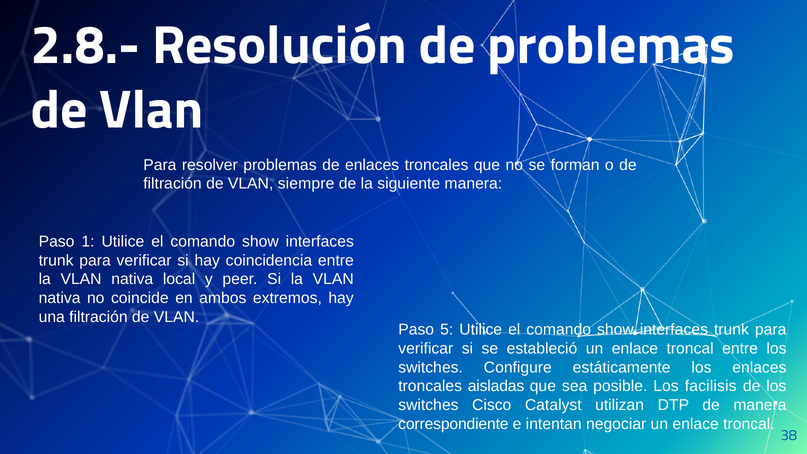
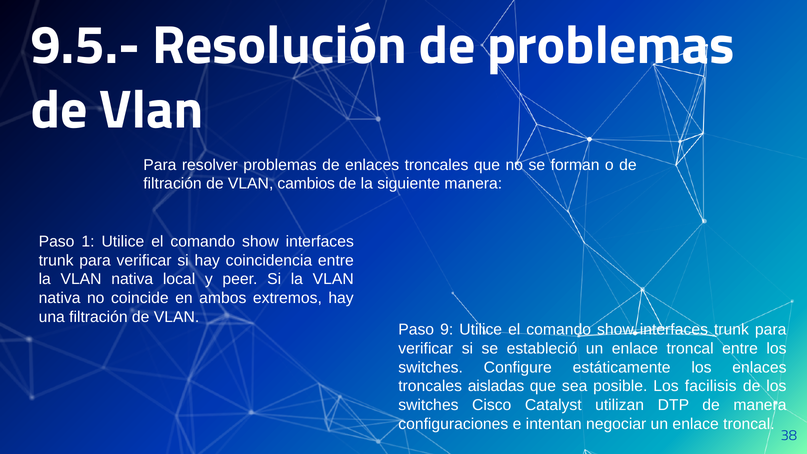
2.8.-: 2.8.- -> 9.5.- (86, 46)
siempre: siempre -> cambios (306, 184)
5: 5 -> 9 (447, 330)
correspondiente: correspondiente -> configuraciones (453, 424)
